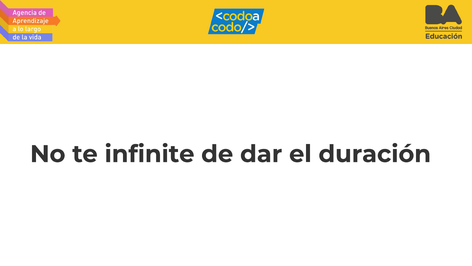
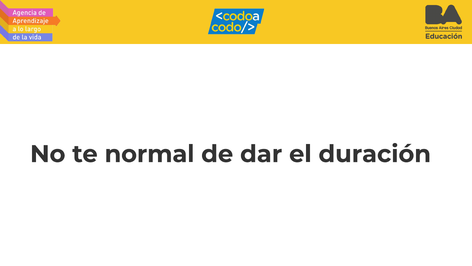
infinite: infinite -> normal (150, 154)
